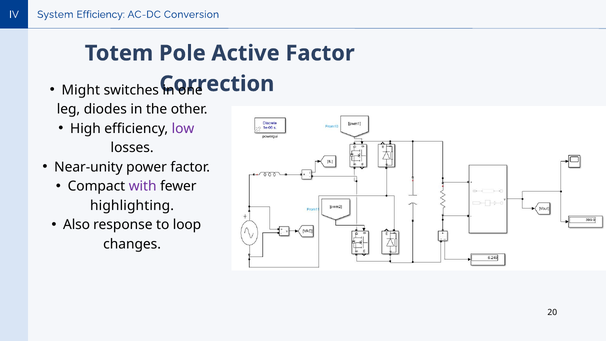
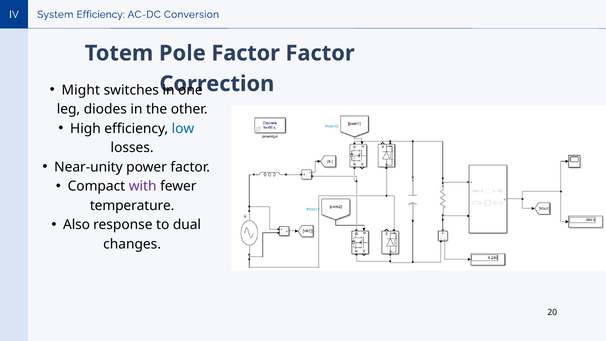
Pole Active: Active -> Factor (246, 53)
low colour: purple -> blue (183, 128)
highlighting: highlighting -> temperature (132, 205)
loop: loop -> dual (187, 225)
